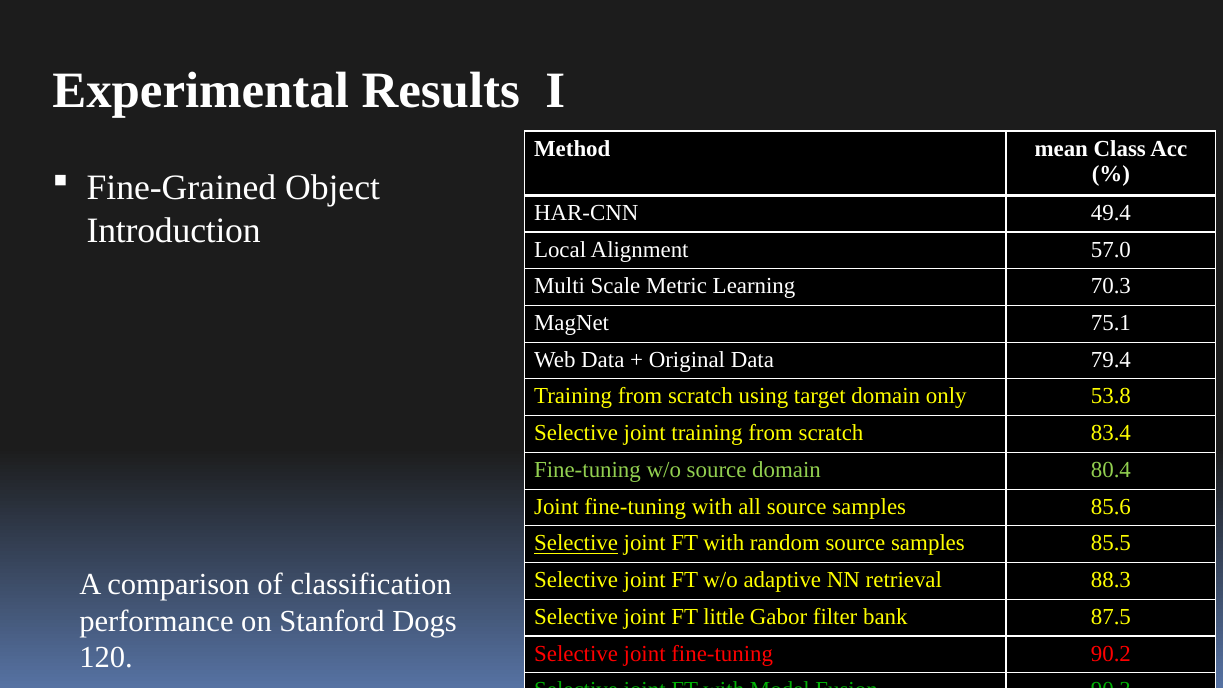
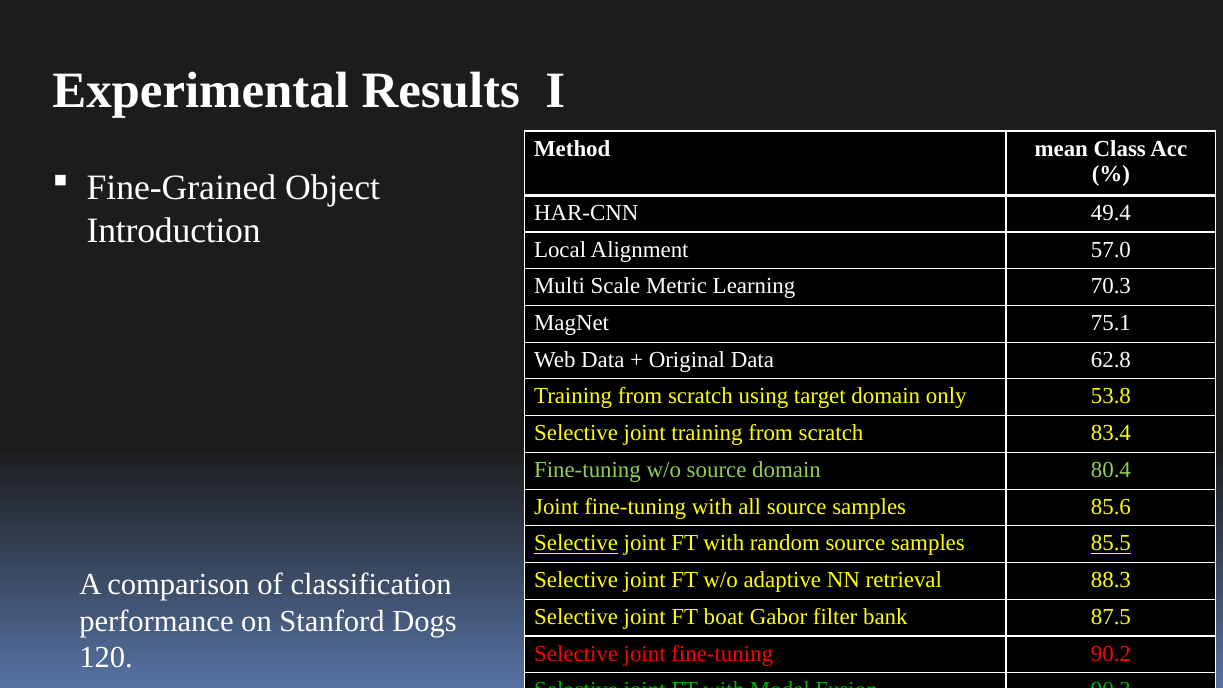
79.4: 79.4 -> 62.8 (1111, 360)
85.5 underline: none -> present (1111, 543)
little: little -> boat (724, 617)
